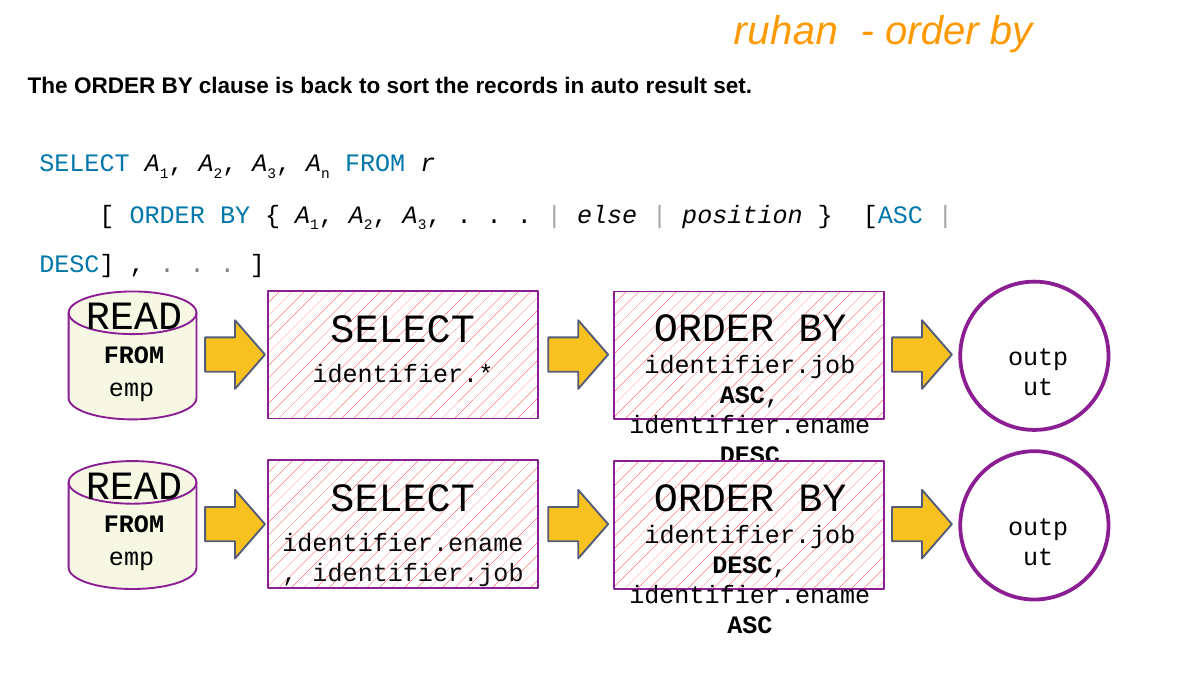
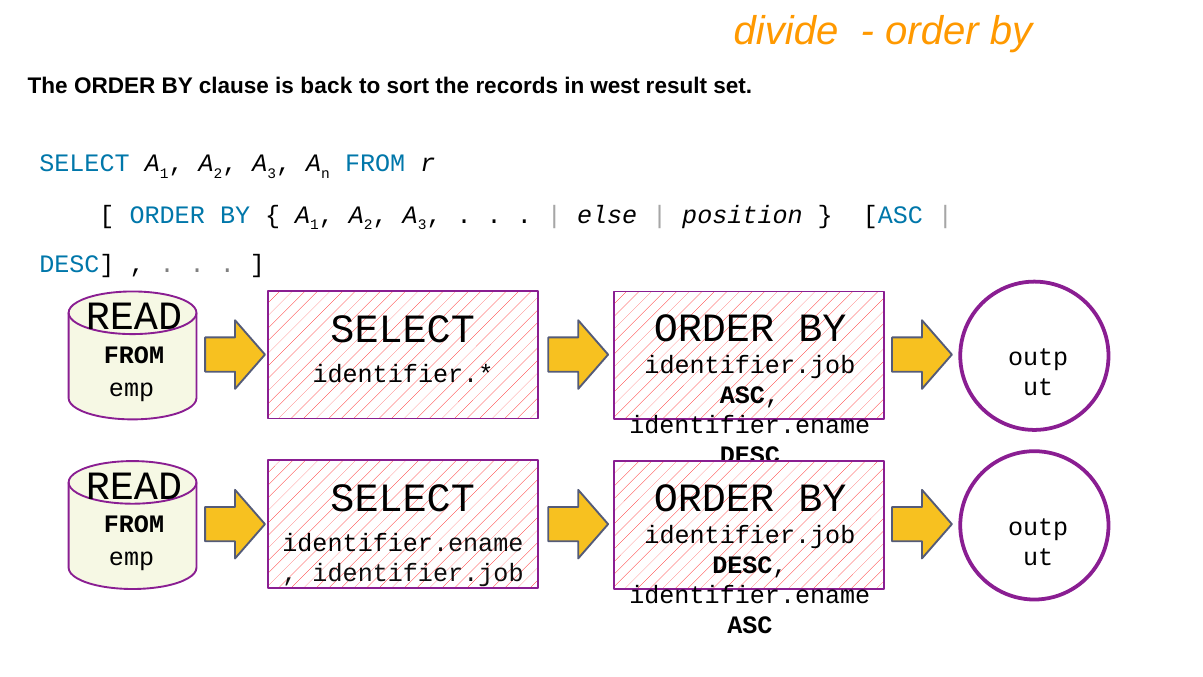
ruhan: ruhan -> divide (786, 31)
auto: auto -> west (615, 86)
